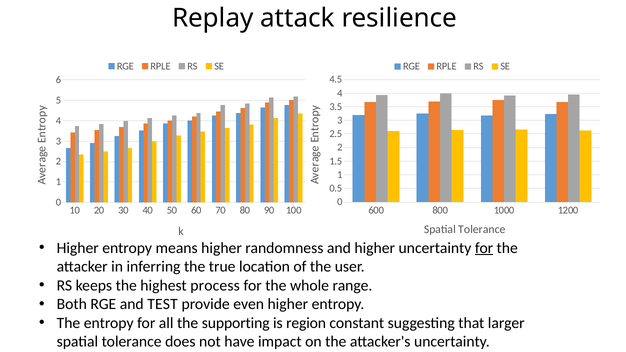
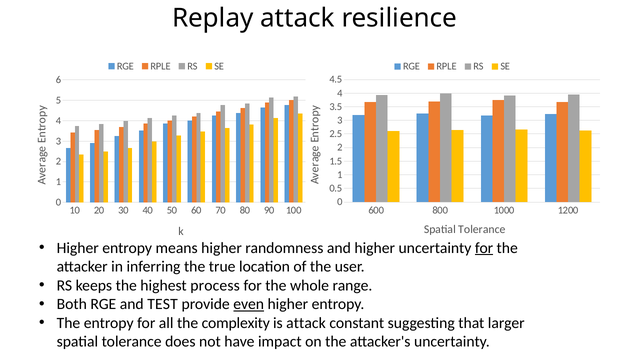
even underline: none -> present (249, 304)
supporting: supporting -> complexity (236, 323)
is region: region -> attack (306, 323)
